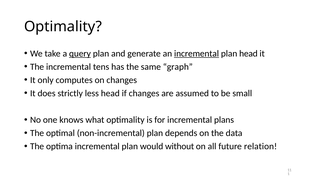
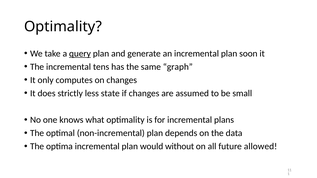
incremental underline: present -> none (197, 54)
plan head: head -> soon (248, 54)
less head: head -> state (110, 93)
relation: relation -> allowed (261, 147)
